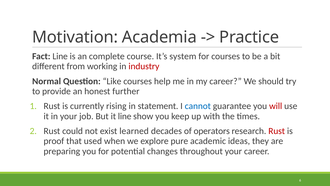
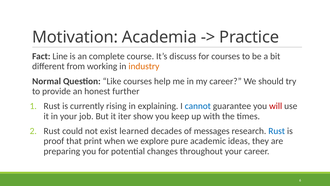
system: system -> discuss (183, 56)
industry colour: red -> orange (144, 66)
statement: statement -> explaining (158, 106)
it line: line -> iter (125, 116)
operators: operators -> messages (212, 131)
Rust colour: red -> blue (277, 131)
used: used -> print (93, 141)
